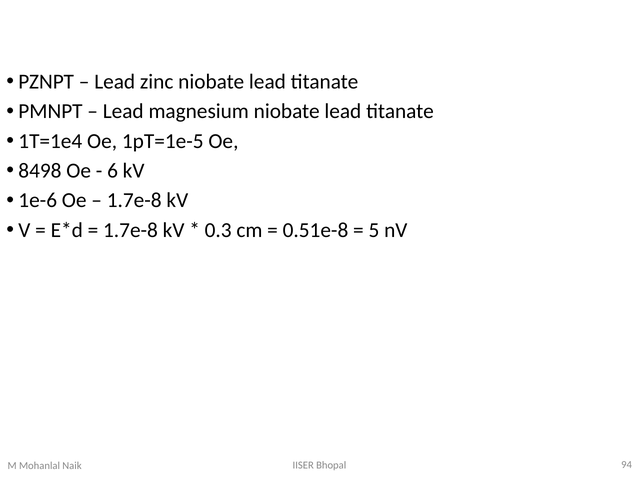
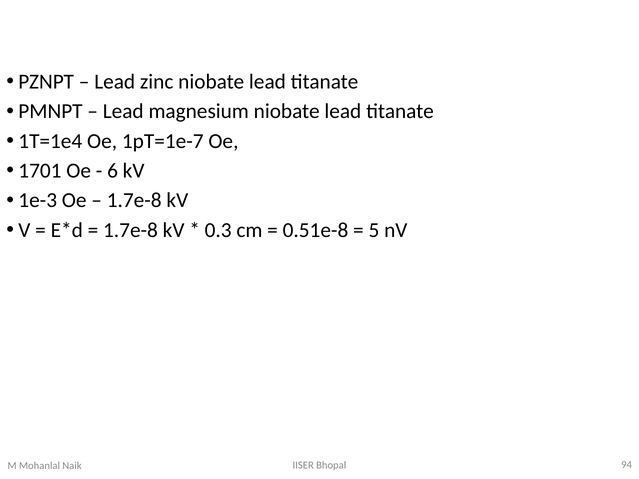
1pT=1e-5: 1pT=1e-5 -> 1pT=1e-7 (163, 141)
8498: 8498 -> 1701 (40, 171)
1e-6: 1e-6 -> 1e-3 (38, 200)
